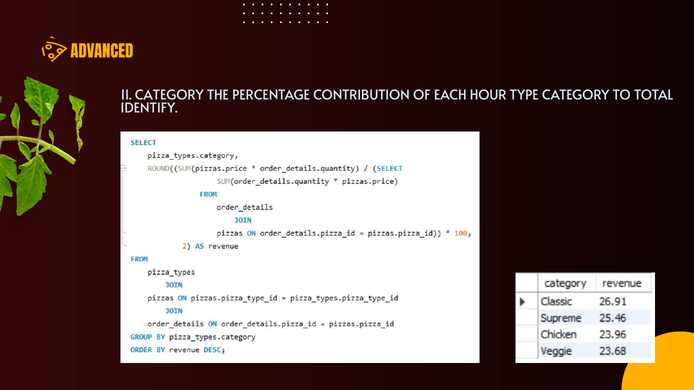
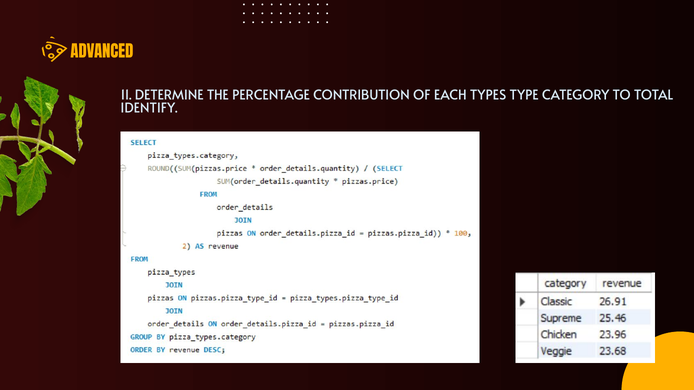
11 CATEGORY: CATEGORY -> DETERMINE (169, 95)
HOUR: HOUR -> TYPES (488, 95)
